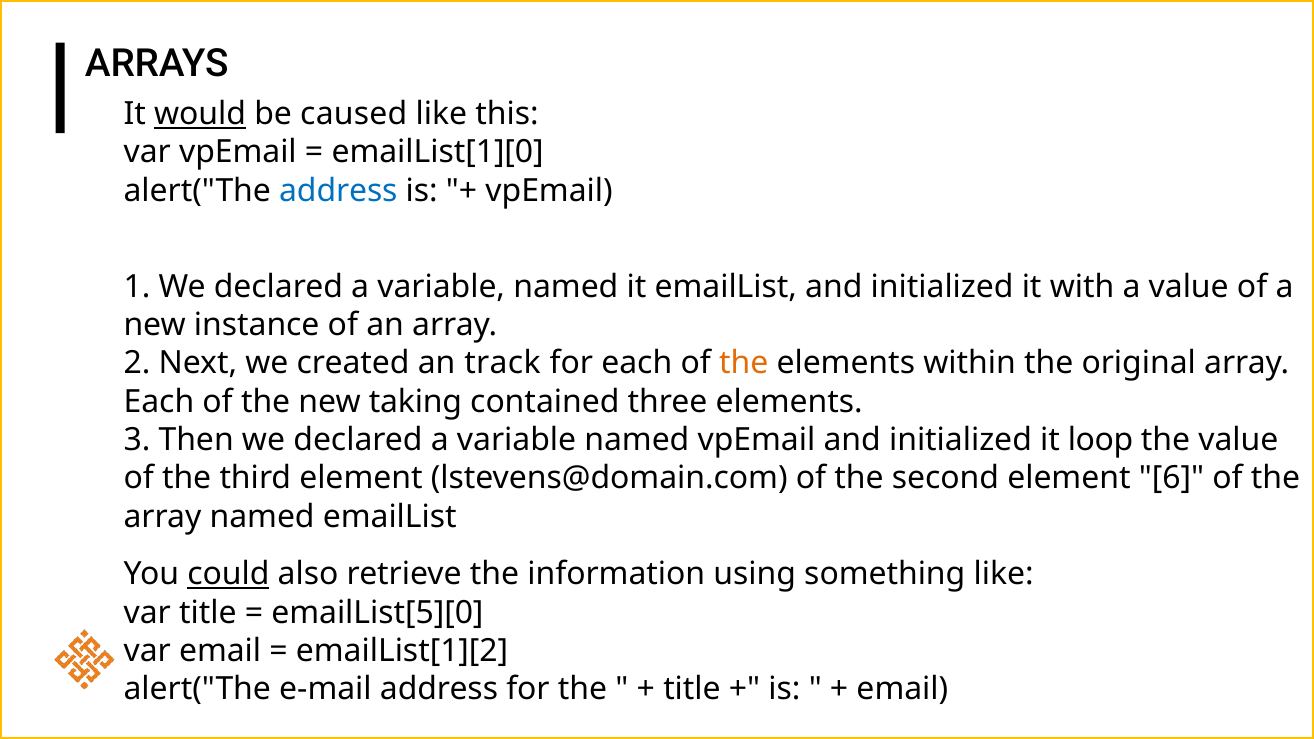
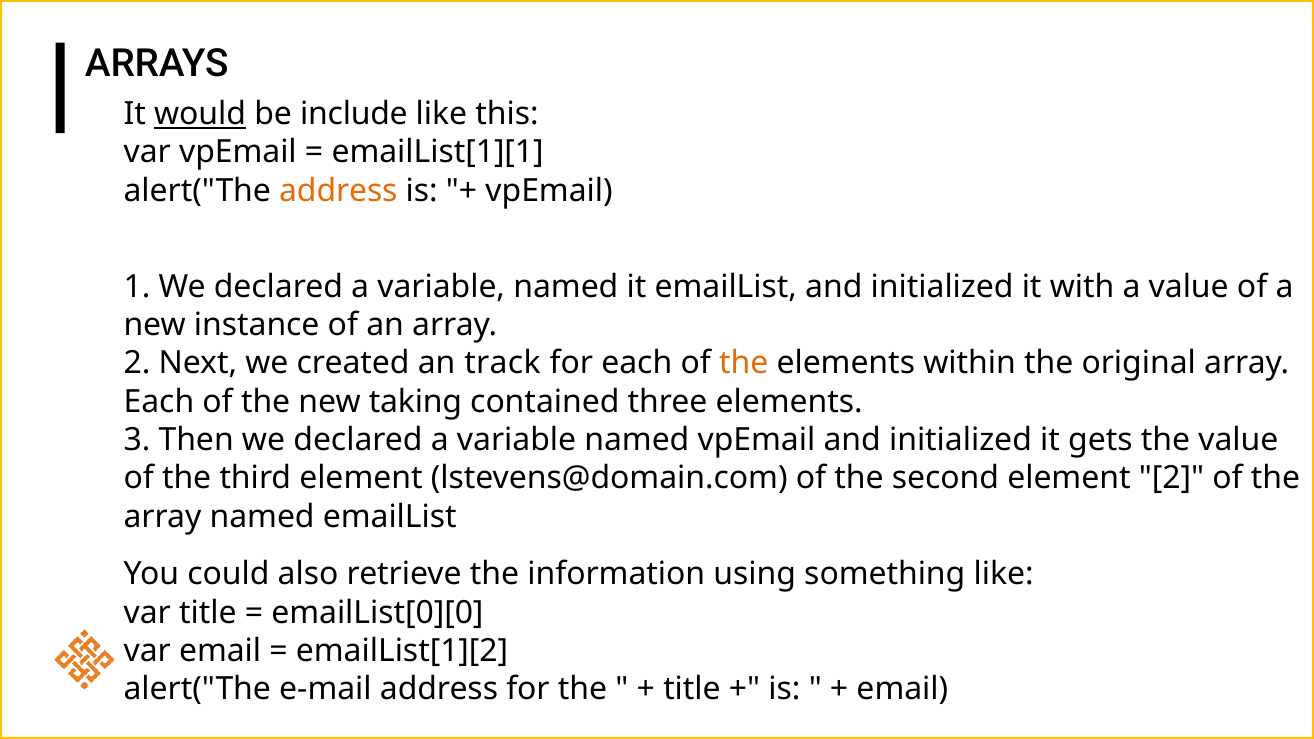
caused: caused -> include (354, 114)
emailList[1][0: emailList[1][0 -> emailList[1][1 (438, 152)
address colour: blue -> orange (338, 191)
loop: loop -> gets (1100, 440)
element 6: 6 -> 2 (1171, 478)
could underline: present -> none (228, 574)
emailList[5][0: emailList[5][0 -> emailList[0][0 (377, 613)
